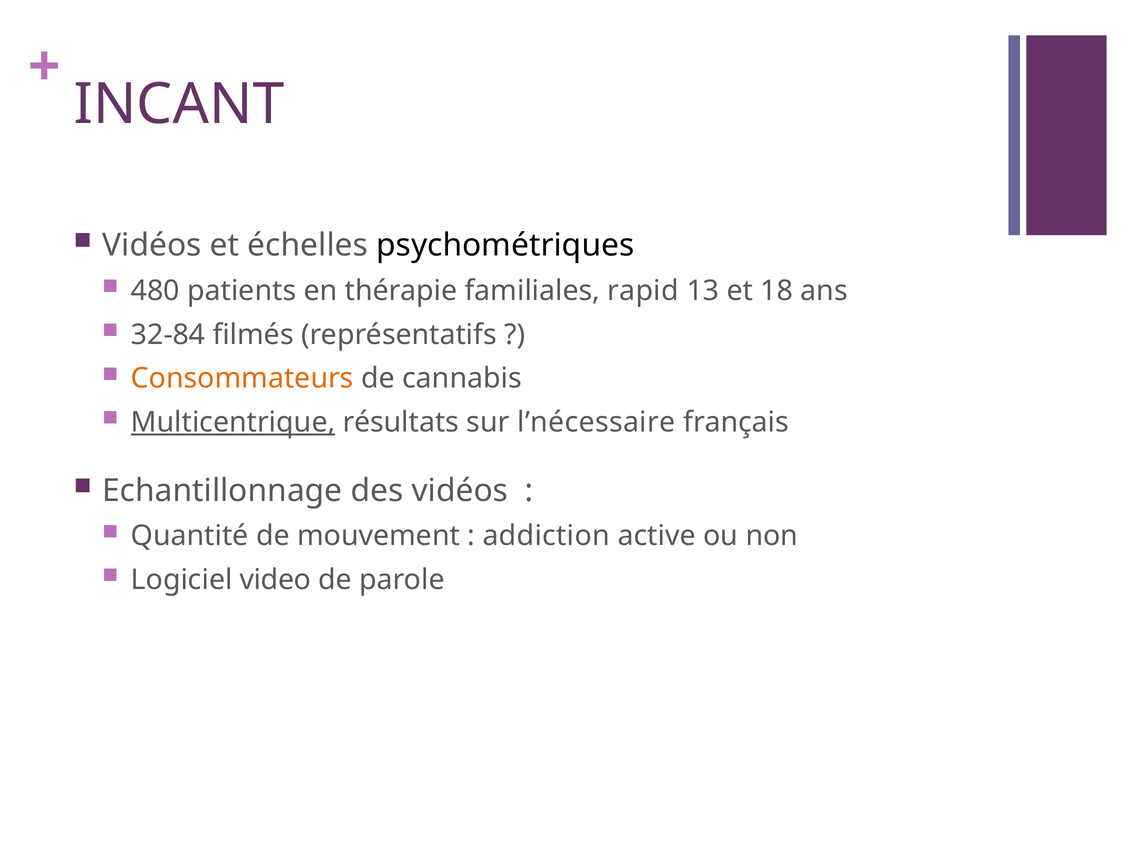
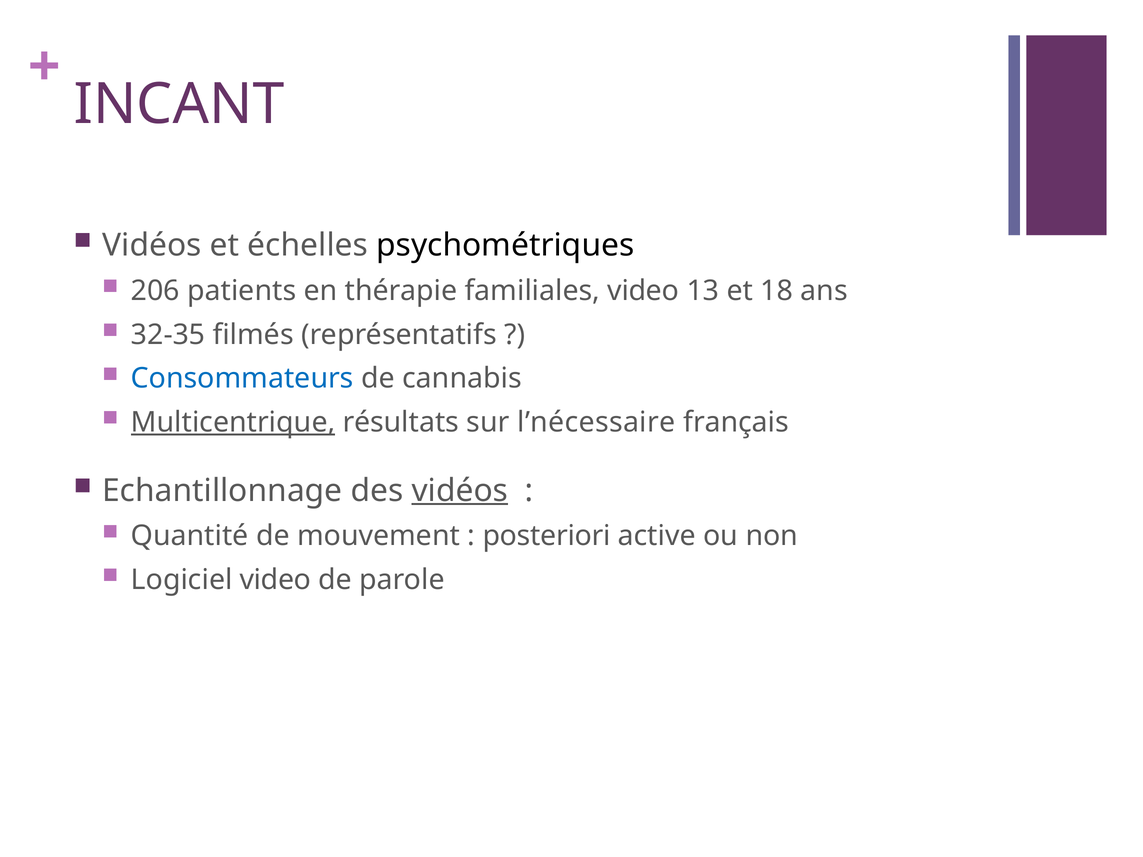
480: 480 -> 206 (155, 291)
familiales rapid: rapid -> video (643, 291)
32-84: 32-84 -> 32-35 (168, 335)
Consommateurs colour: orange -> blue (242, 379)
vidéos underline: none -> present (460, 491)
addiction: addiction -> posteriori (547, 536)
